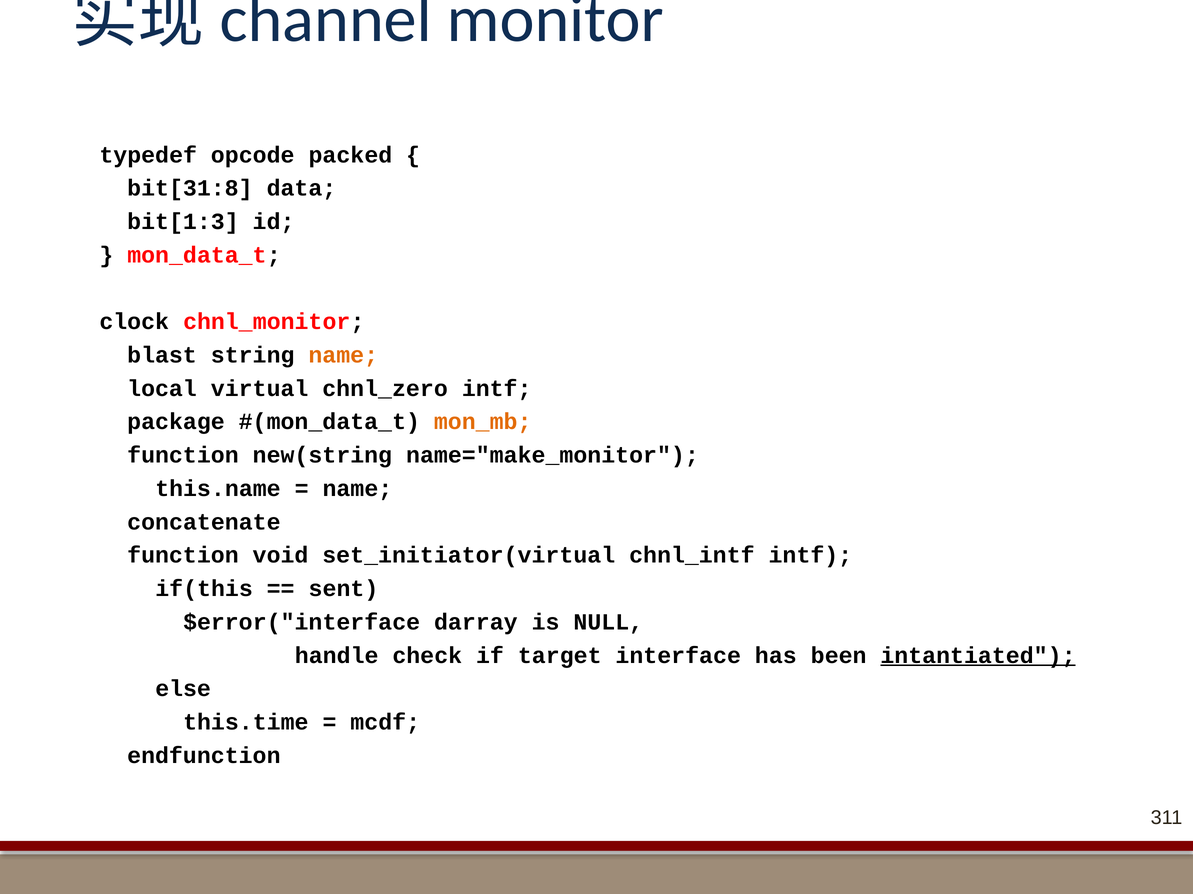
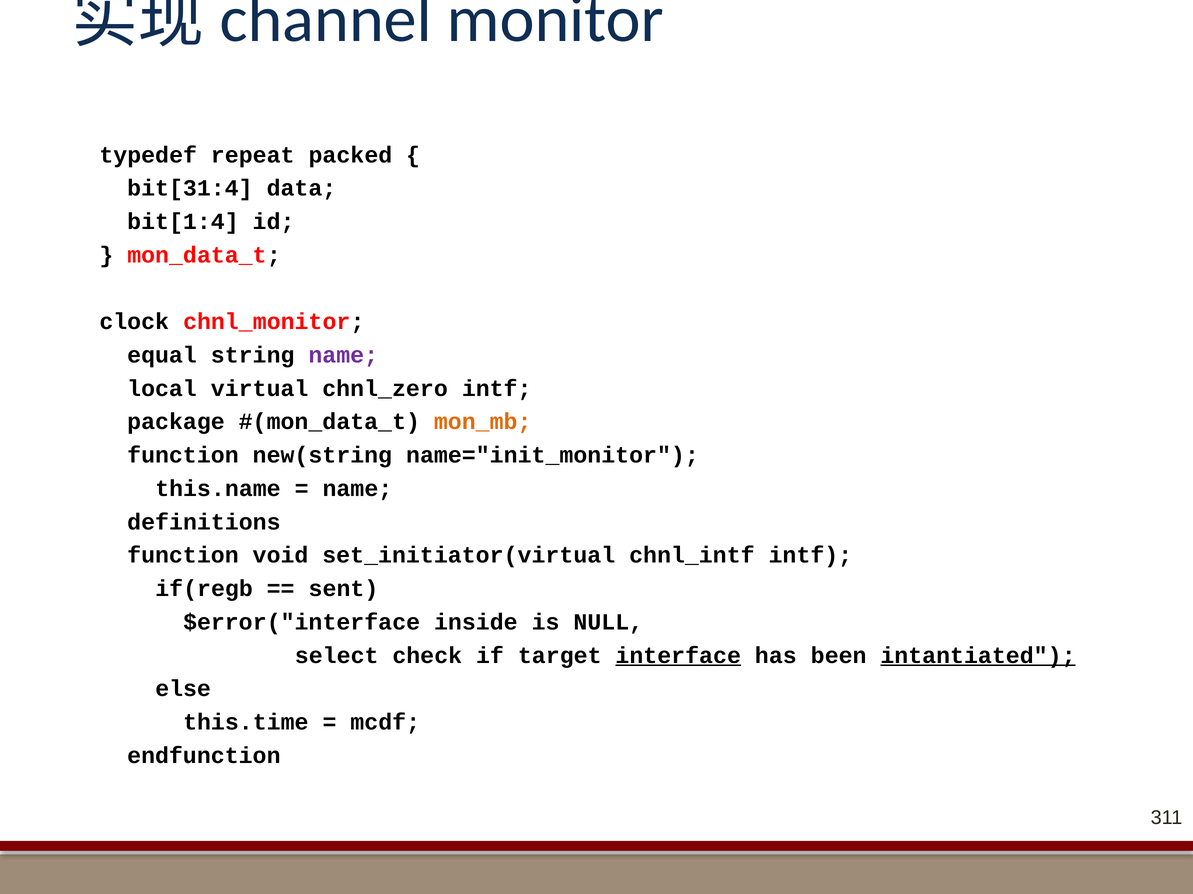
opcode: opcode -> repeat (253, 155)
bit[31:8: bit[31:8 -> bit[31:4 (190, 188)
bit[1:3: bit[1:3 -> bit[1:4 (183, 222)
blast: blast -> equal (162, 355)
name colour: orange -> purple (343, 355)
name="make_monitor: name="make_monitor -> name="init_monitor (552, 456)
concatenate: concatenate -> definitions (204, 522)
if(this: if(this -> if(regb (204, 589)
darray: darray -> inside (476, 623)
handle: handle -> select (337, 656)
interface underline: none -> present (678, 656)
